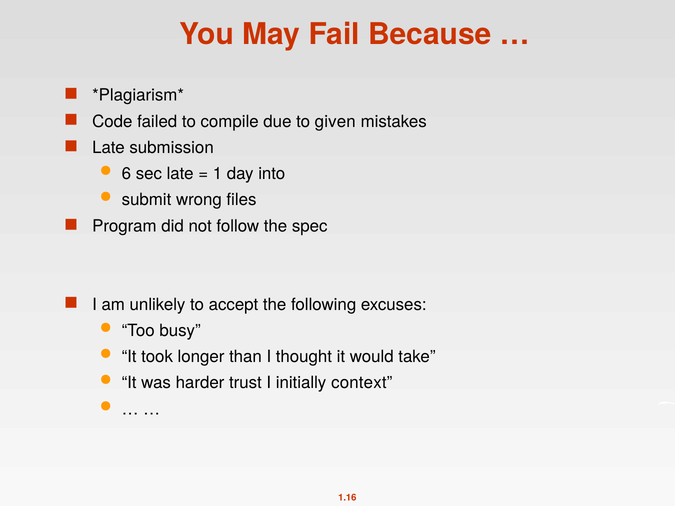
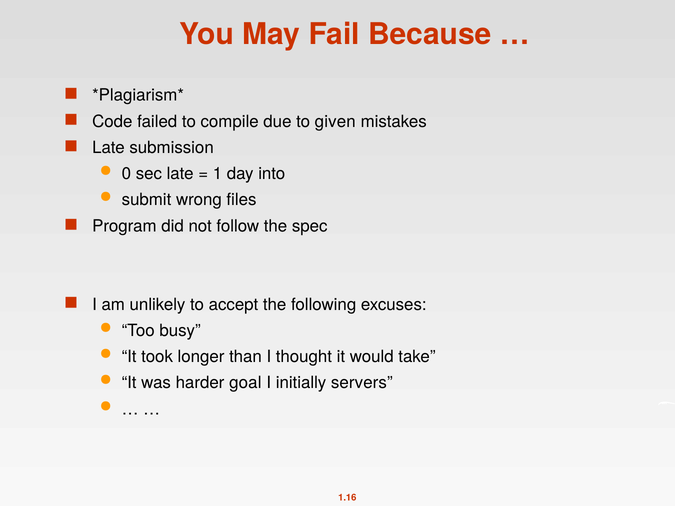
6: 6 -> 0 (126, 174)
trust: trust -> goal (245, 383)
context: context -> servers (362, 383)
